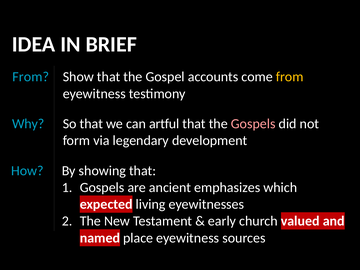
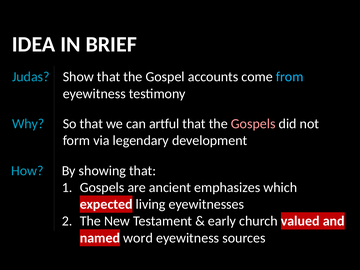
From: From -> Judas (31, 77)
from colour: yellow -> light blue (290, 77)
place: place -> word (138, 238)
